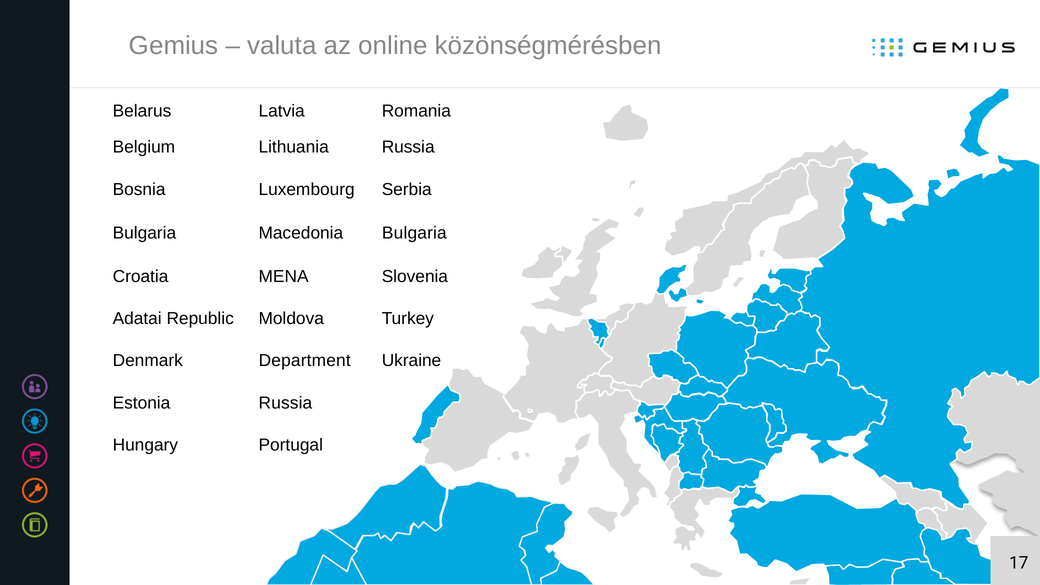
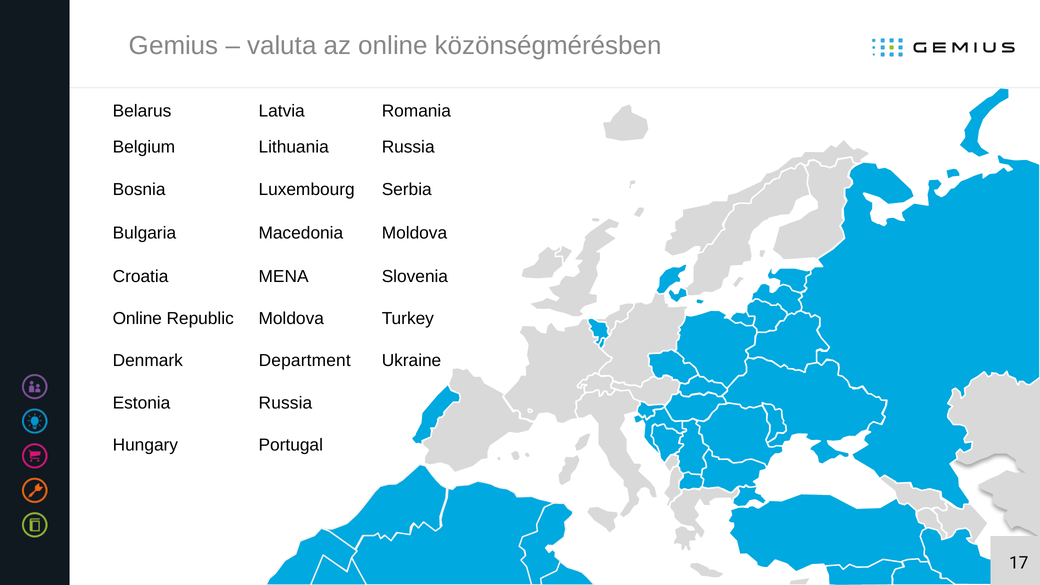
Macedonia Bulgaria: Bulgaria -> Moldova (414, 233)
Adatai: Adatai -> Online (137, 318)
